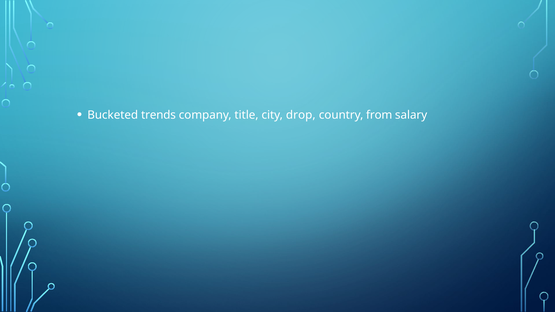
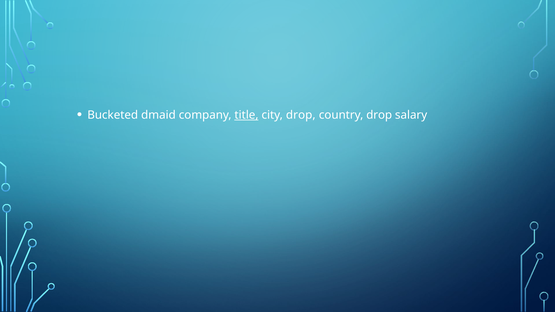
trends: trends -> dmaid (158, 115)
title underline: none -> present (246, 115)
country from: from -> drop (379, 115)
